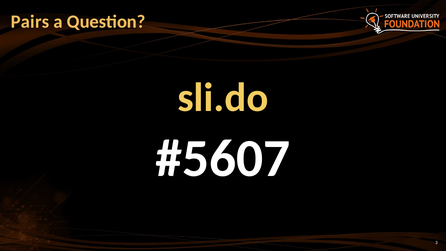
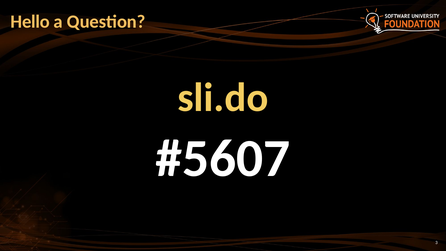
Pairs: Pairs -> Hello (30, 22)
